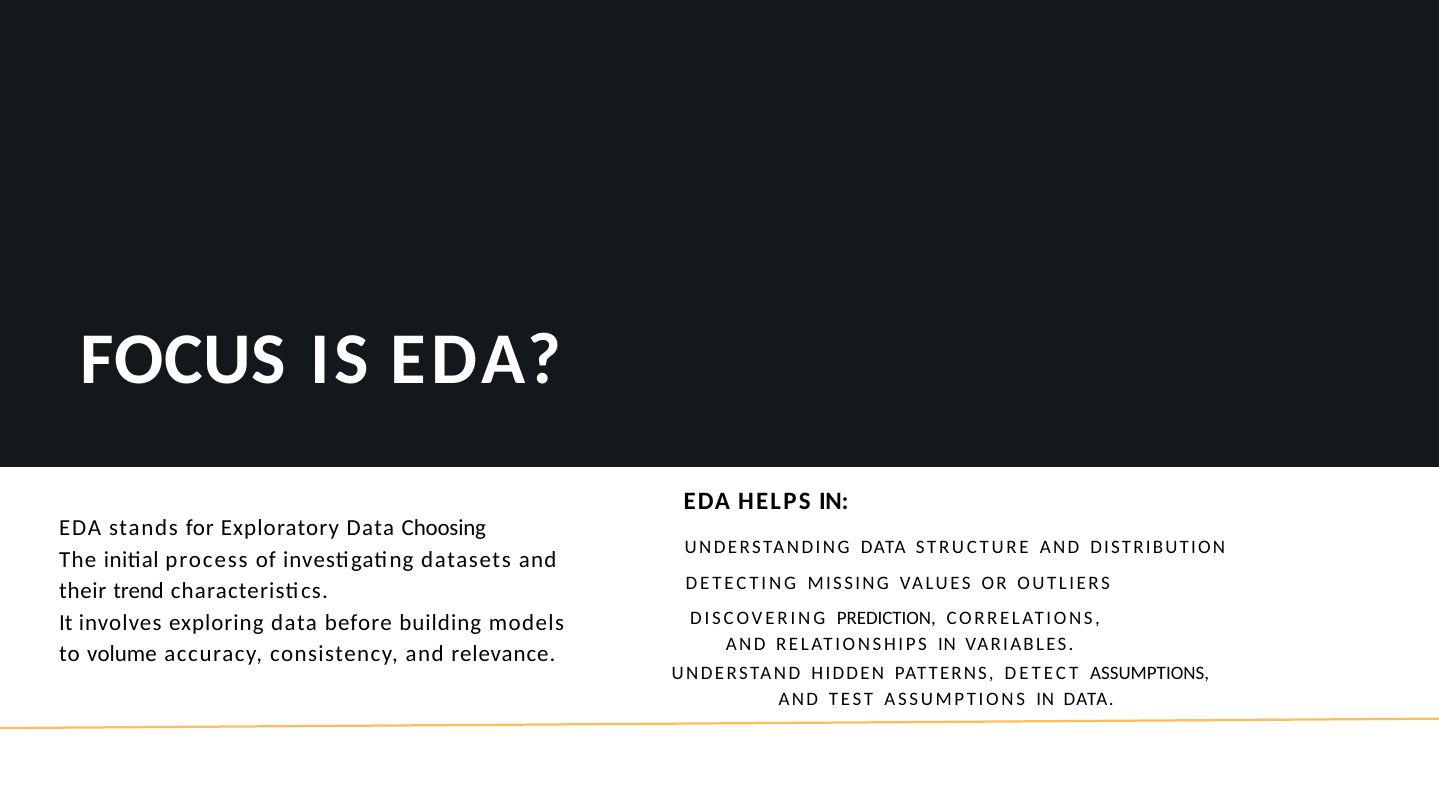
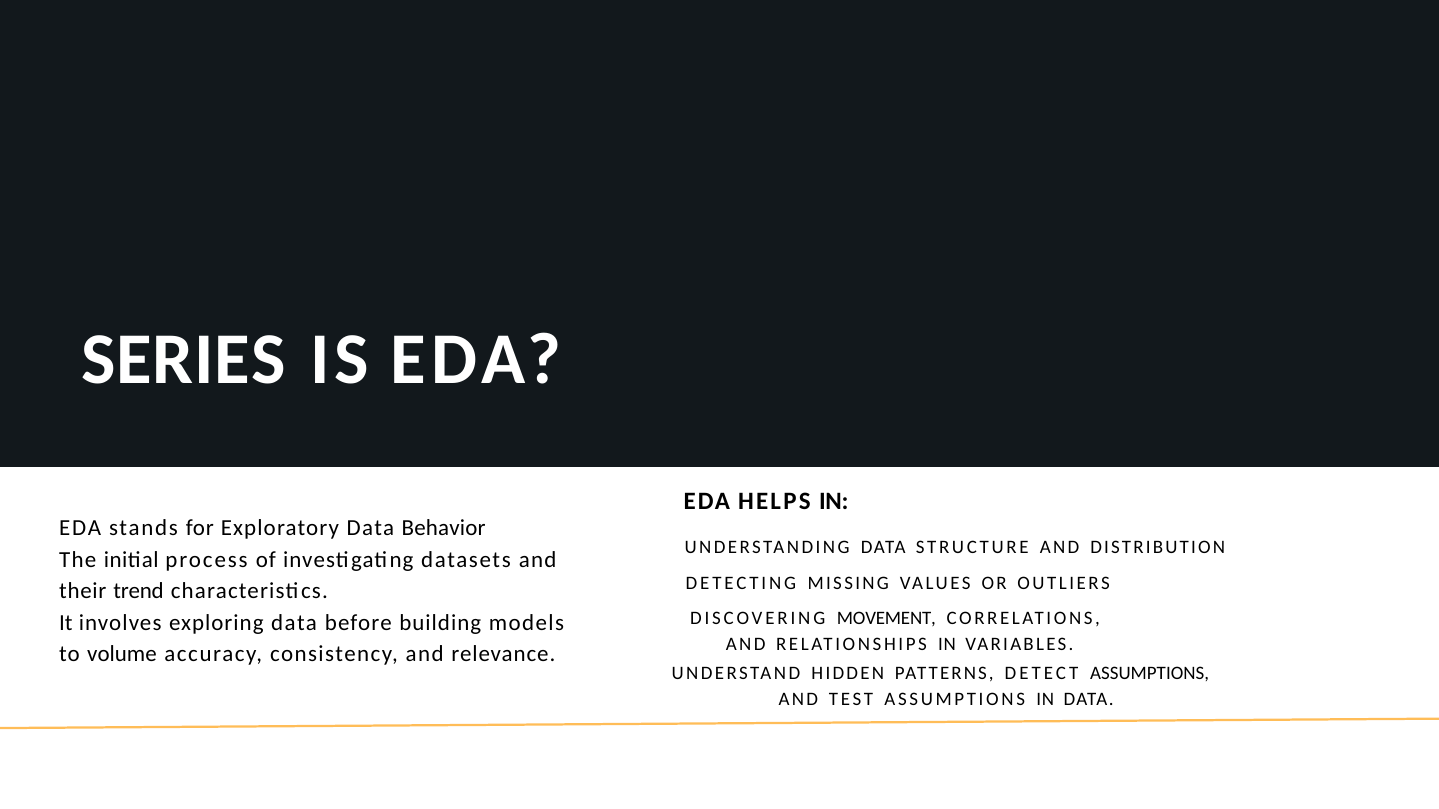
FOCUS: FOCUS -> SERIES (183, 360)
Choosing: Choosing -> Behavior (444, 529)
PREDICTION: PREDICTION -> MOVEMENT (886, 618)
